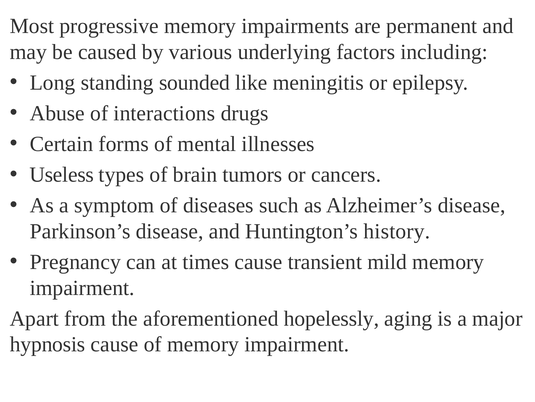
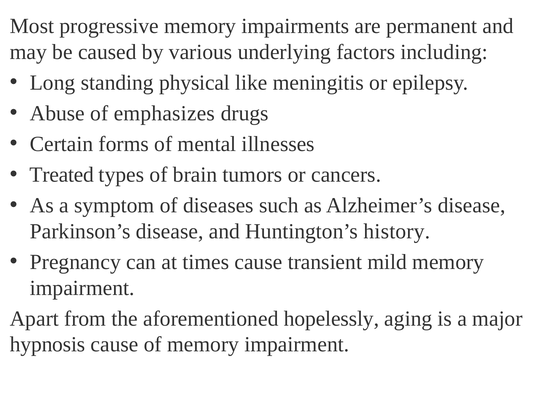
sounded: sounded -> physical (194, 83)
interactions: interactions -> emphasizes (164, 113)
Useless: Useless -> Treated (62, 174)
